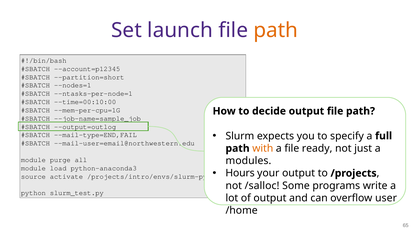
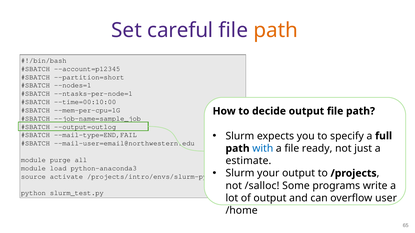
launch: launch -> careful (180, 30)
with colour: orange -> blue (263, 149)
modules: modules -> estimate (248, 161)
Hours: Hours -> Slurm (240, 174)
